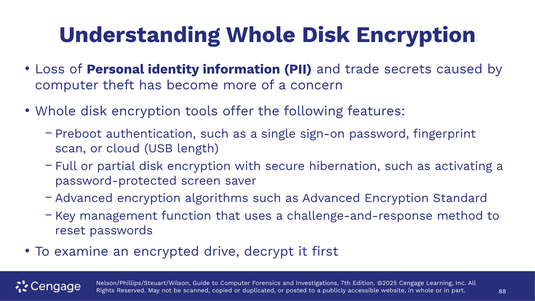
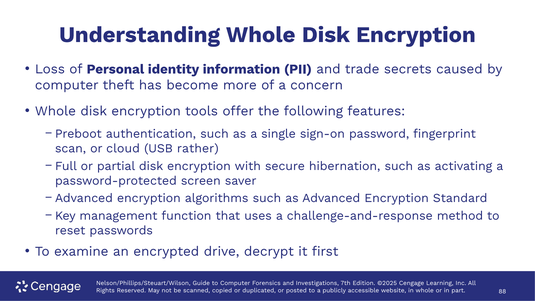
length: length -> rather (198, 148)
